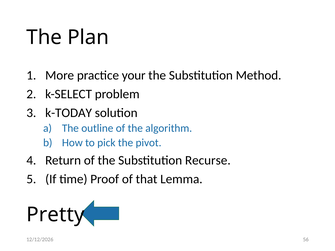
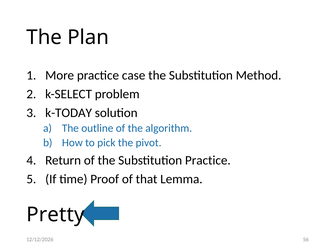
your: your -> case (134, 76)
Substitution Recurse: Recurse -> Practice (208, 160)
